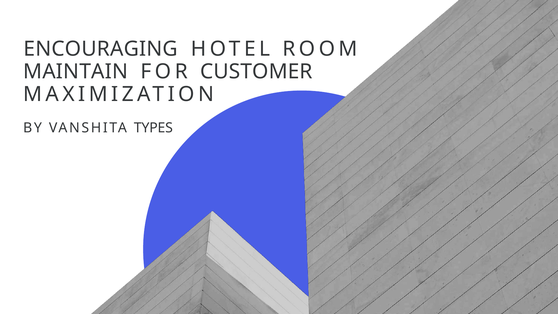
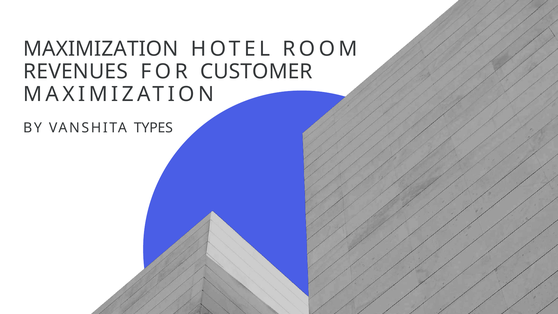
ENCOURAGING: ENCOURAGING -> MAXIMIZATION (101, 49)
MAINTAIN: MAINTAIN -> REVENUES (76, 72)
